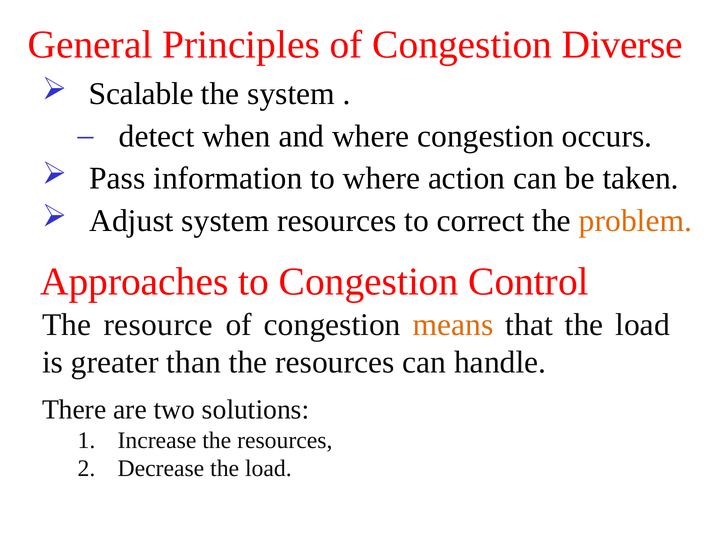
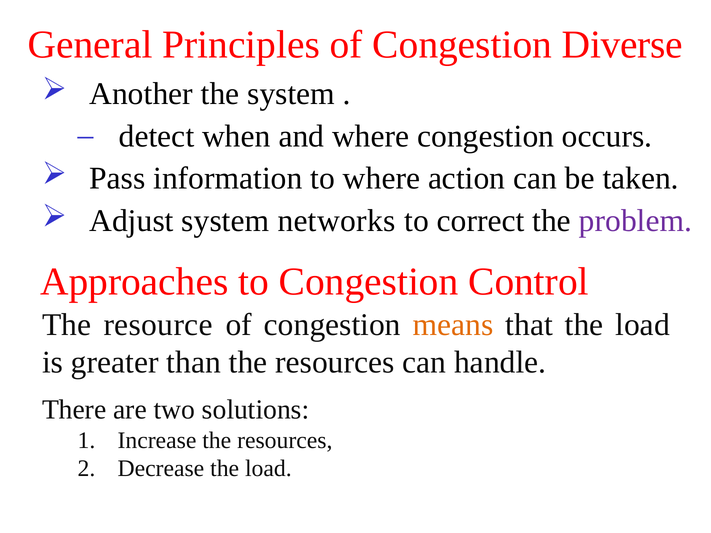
Scalable: Scalable -> Another (141, 94)
system resources: resources -> networks (337, 221)
problem colour: orange -> purple (635, 221)
